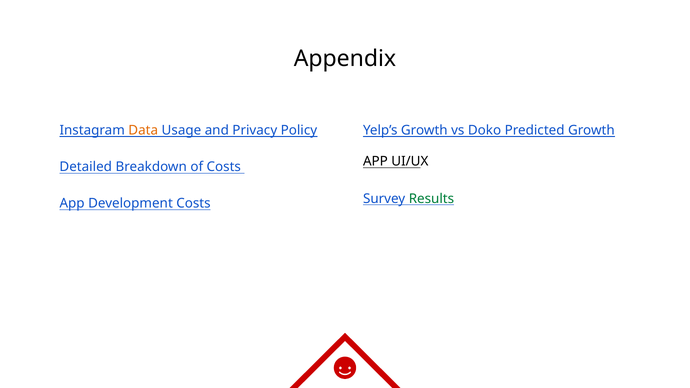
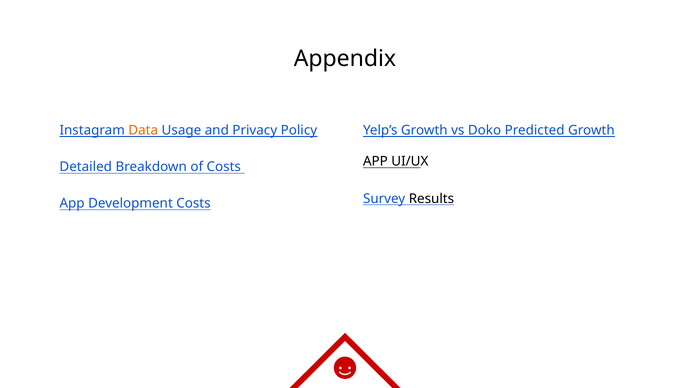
Results colour: green -> black (431, 199)
